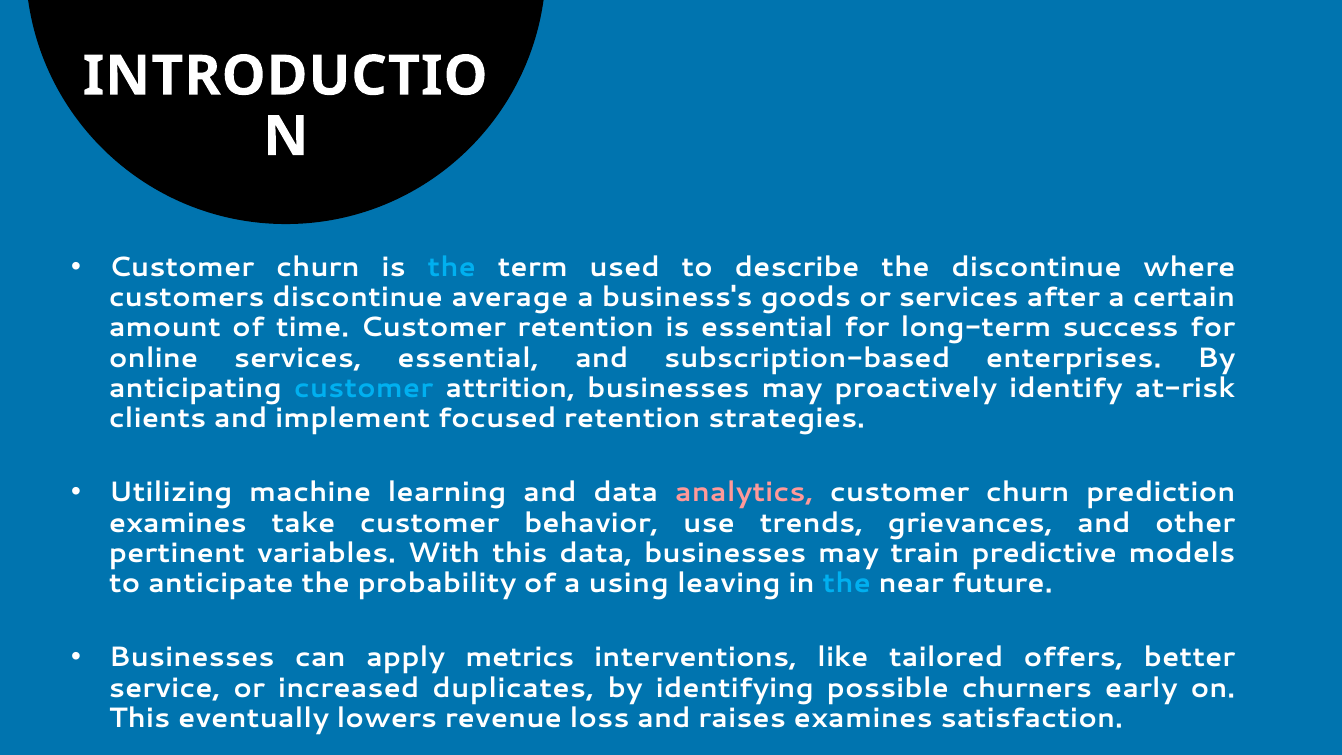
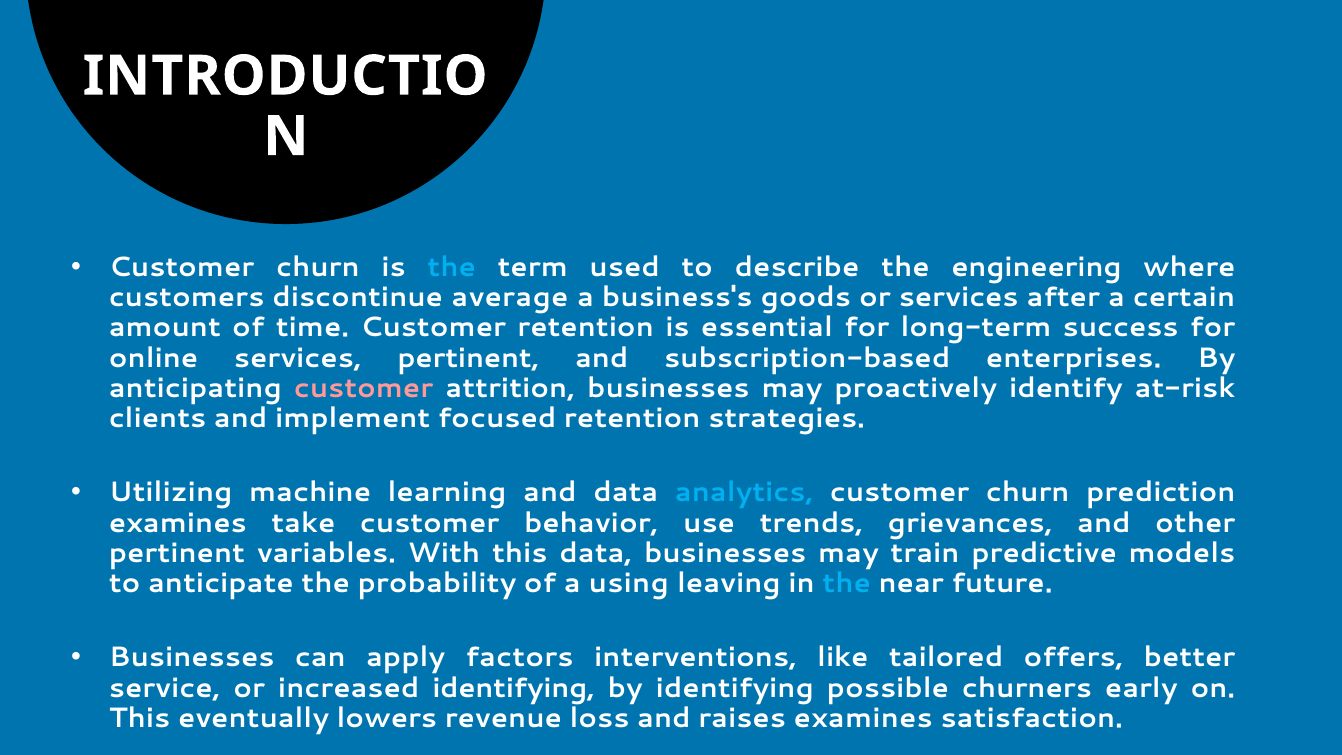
the discontinue: discontinue -> engineering (1037, 267)
services essential: essential -> pertinent (468, 358)
customer colour: light blue -> pink (364, 388)
analytics colour: pink -> light blue (744, 493)
metrics: metrics -> factors (520, 658)
increased duplicates: duplicates -> identifying (514, 688)
